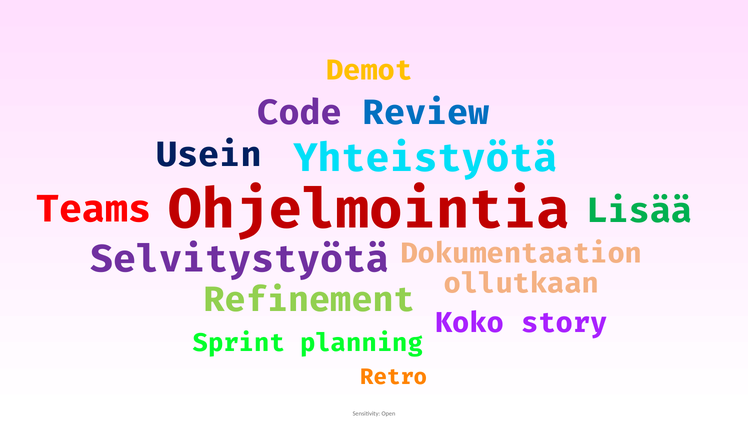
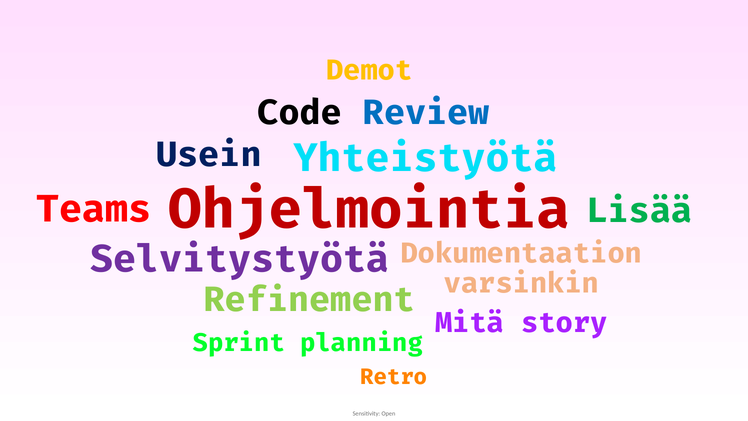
Code colour: purple -> black (300, 113)
ollutkaan: ollutkaan -> varsinkin (521, 283)
Koko: Koko -> Mitä (470, 323)
